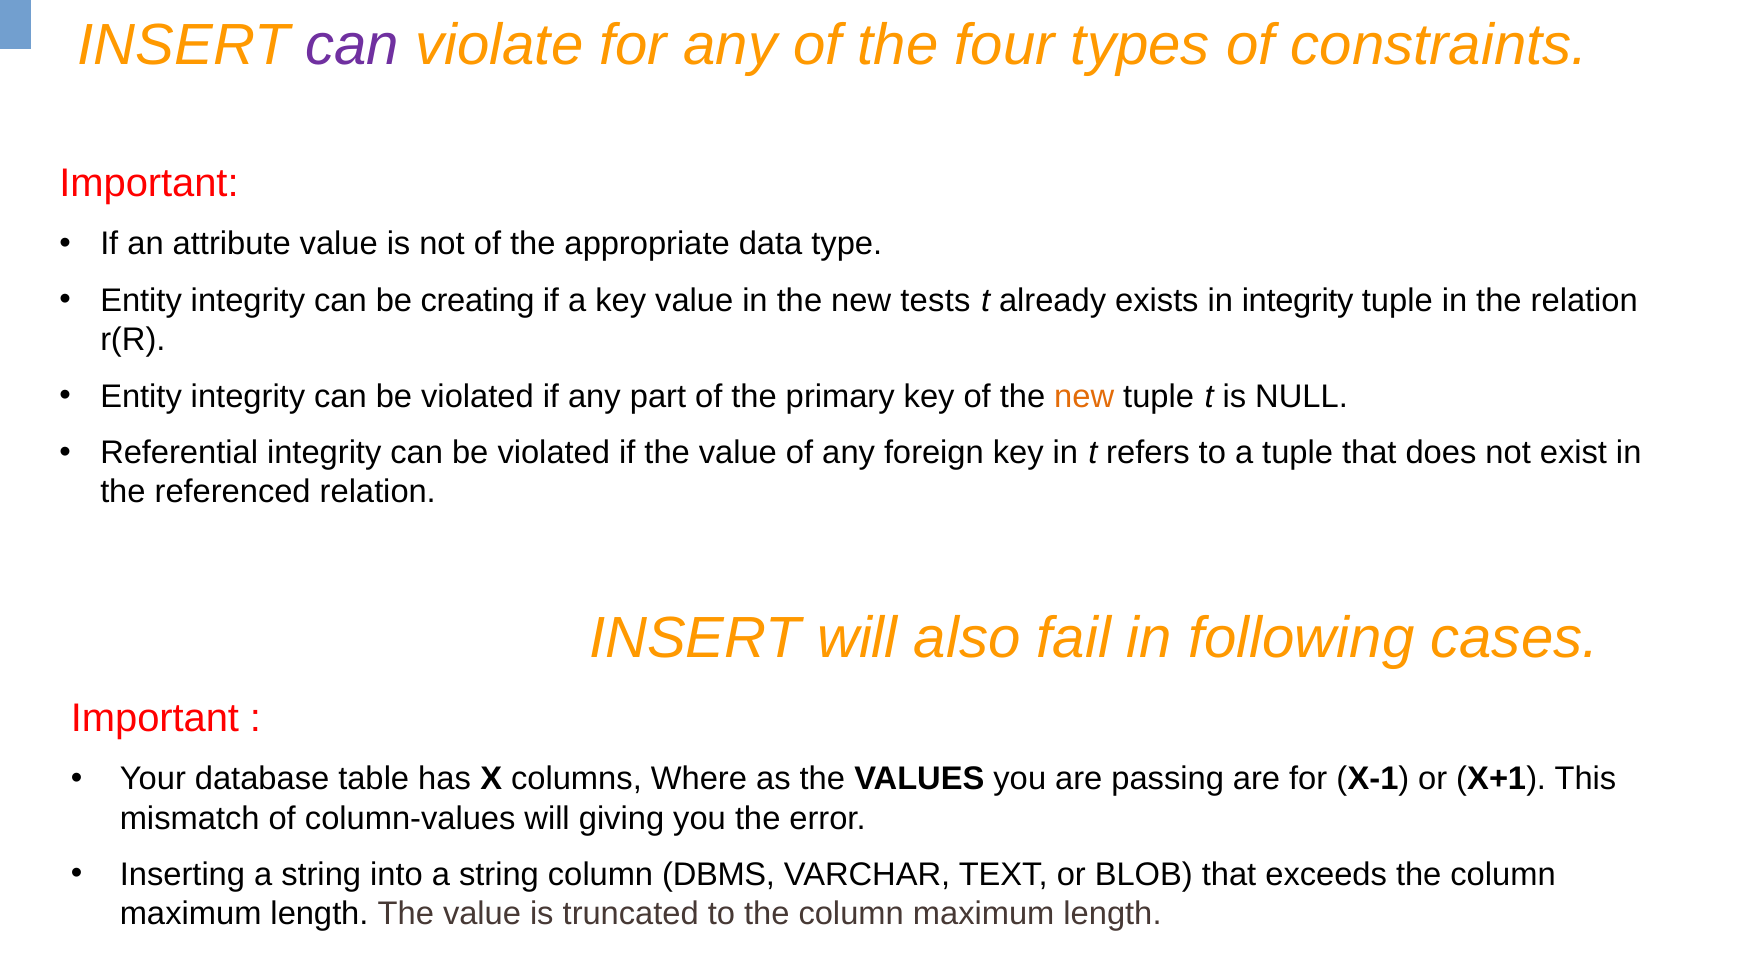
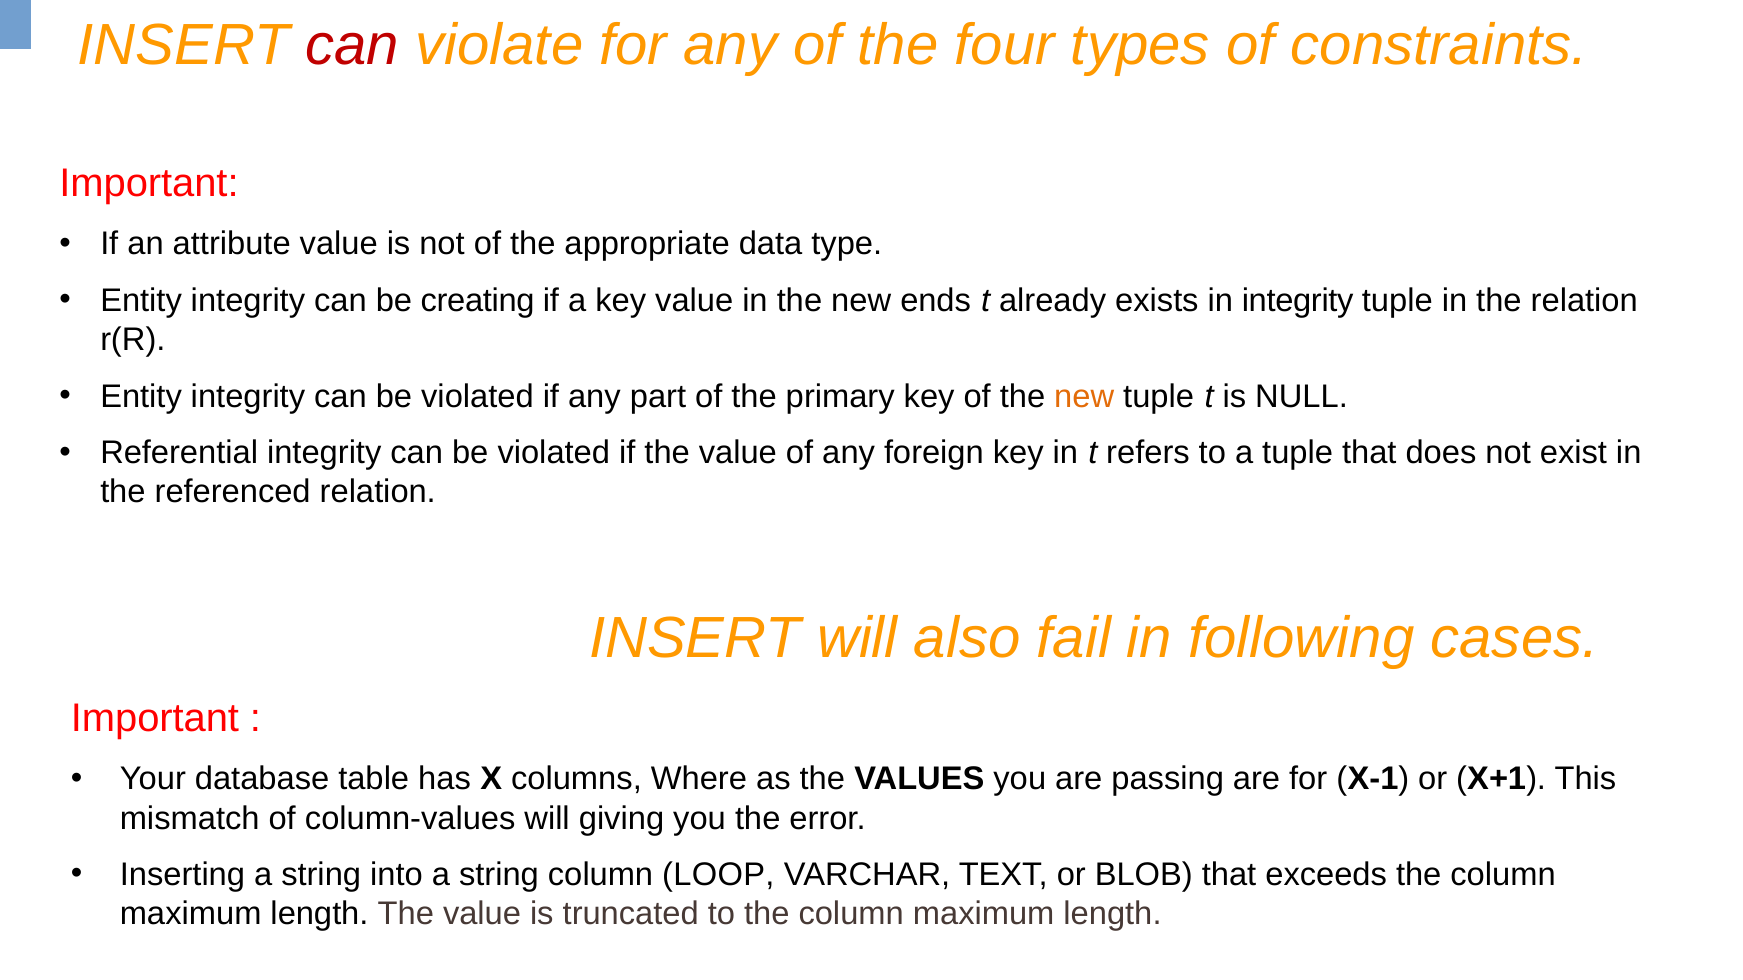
can colour: purple -> red (352, 45)
tests: tests -> ends (936, 301)
DBMS: DBMS -> LOOP (718, 875)
